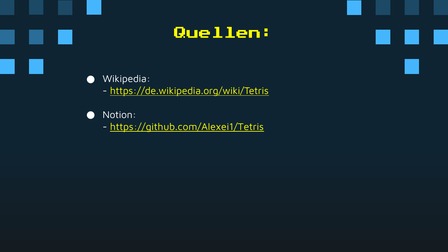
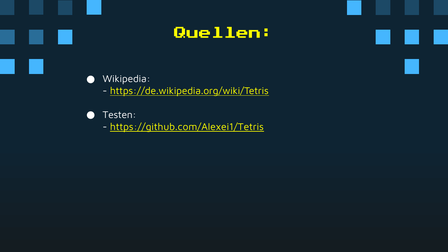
Notion: Notion -> Testen (119, 115)
